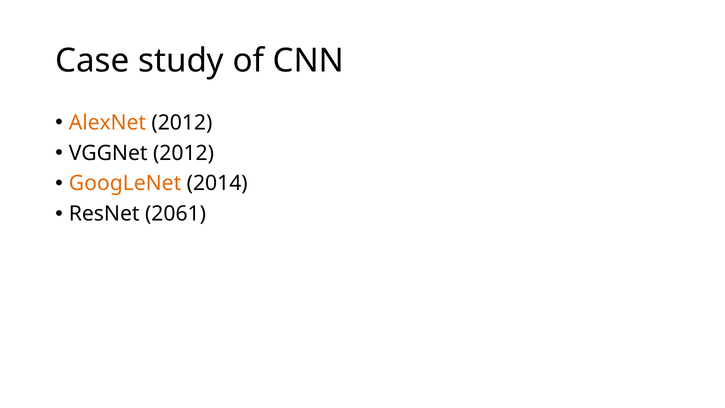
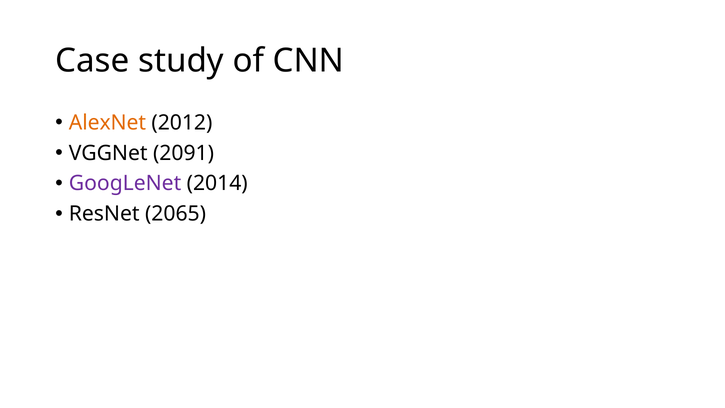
VGGNet 2012: 2012 -> 2091 (184, 153)
GoogLeNet colour: orange -> purple (125, 183)
2061: 2061 -> 2065 (176, 214)
